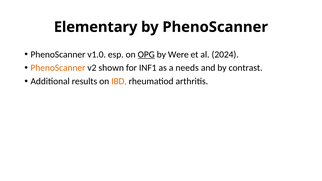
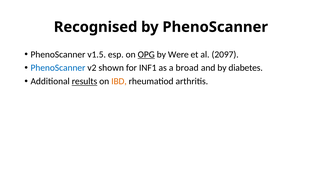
Elementary: Elementary -> Recognised (96, 27)
v1.0: v1.0 -> v1.5 (97, 54)
2024: 2024 -> 2097 (225, 54)
PhenoScanner colour: orange -> blue (58, 68)
needs: needs -> broad (187, 68)
contrast: contrast -> diabetes (246, 68)
results underline: none -> present (85, 81)
